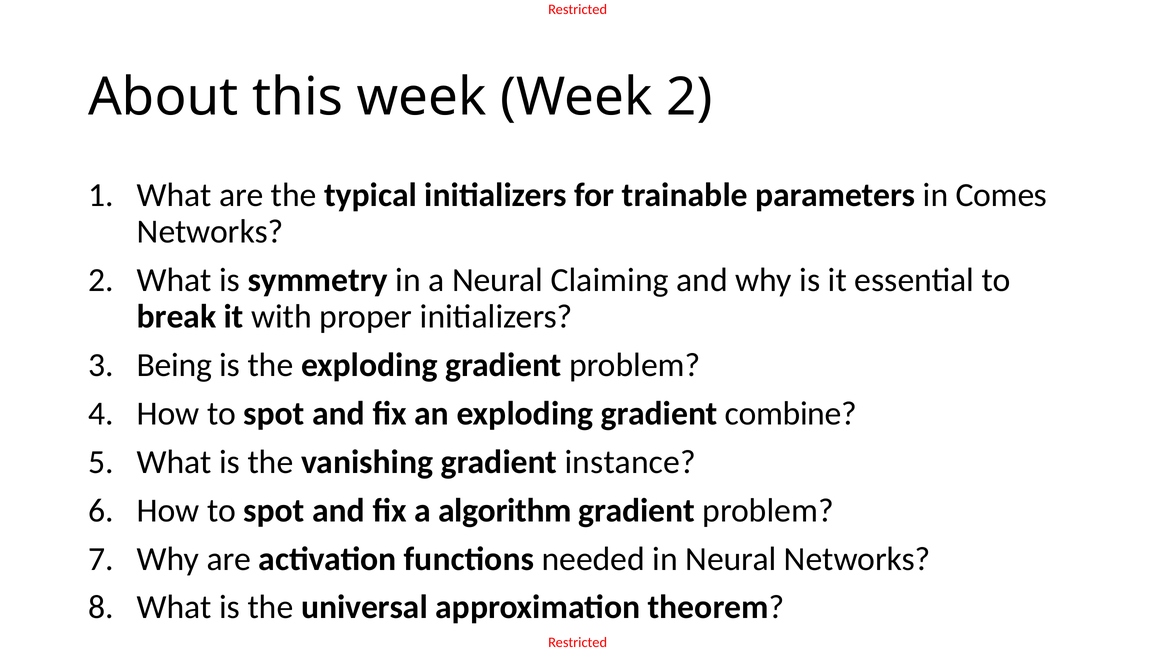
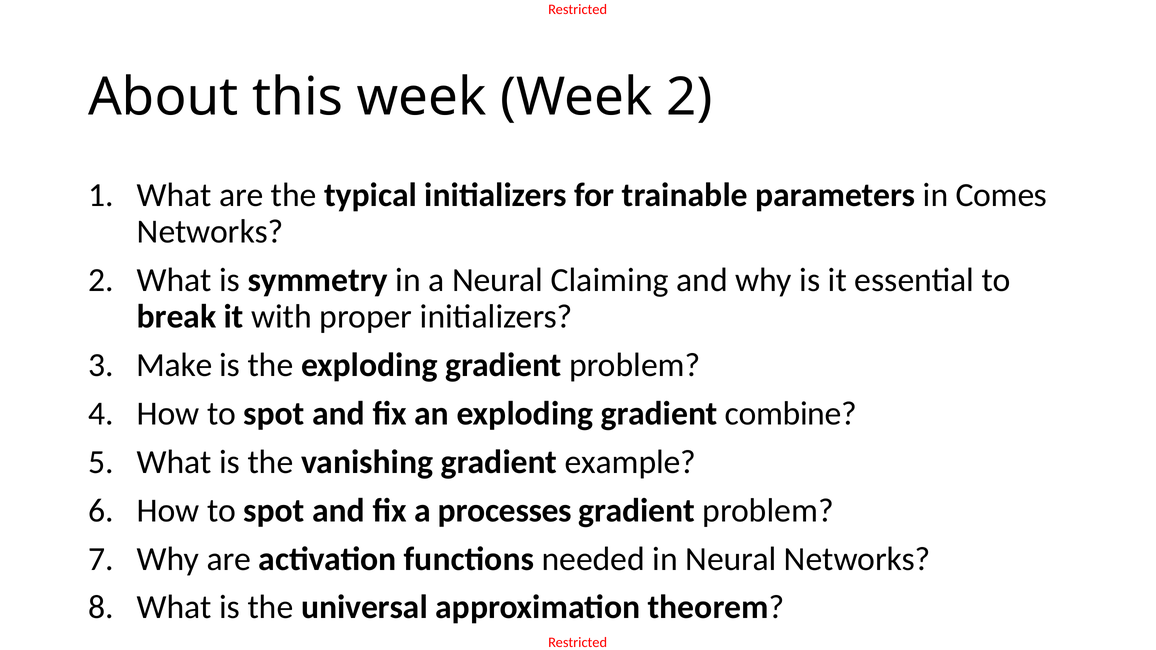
Being: Being -> Make (174, 365)
instance: instance -> example (630, 462)
algorithm: algorithm -> processes (505, 511)
